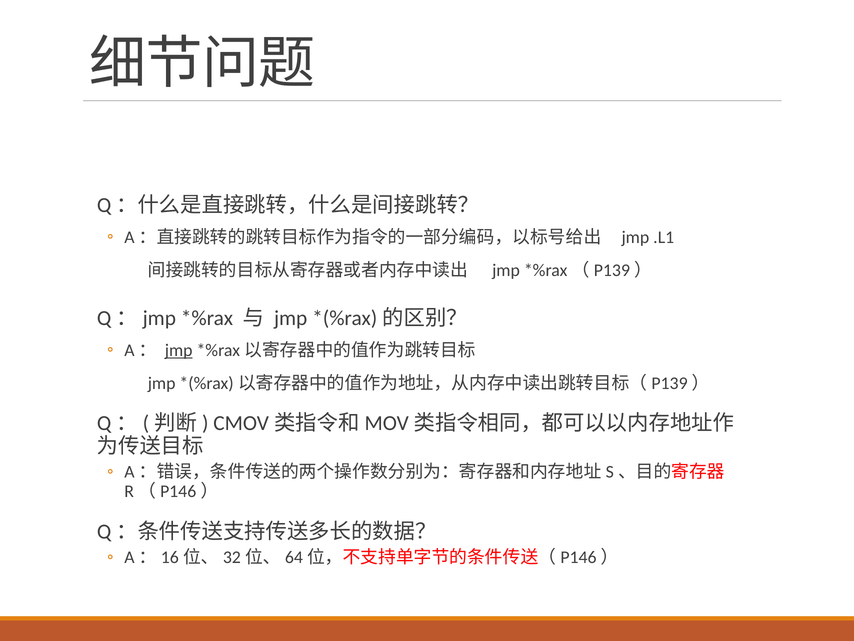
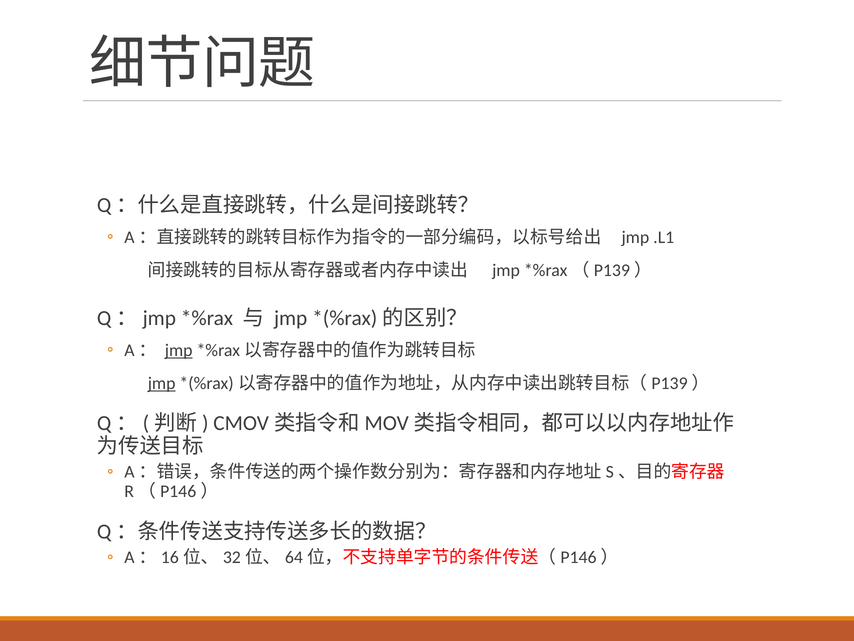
jmp underline: none -> present (162, 383)
